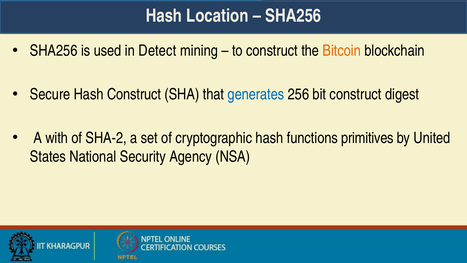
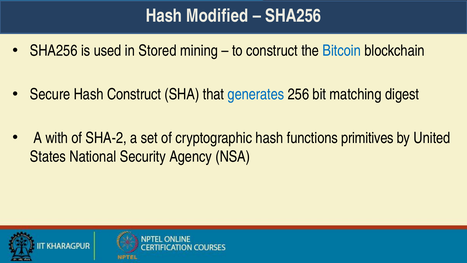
Location: Location -> Modified (217, 16)
Detect: Detect -> Stored (158, 51)
Bitcoin colour: orange -> blue (342, 51)
bit construct: construct -> matching (356, 94)
